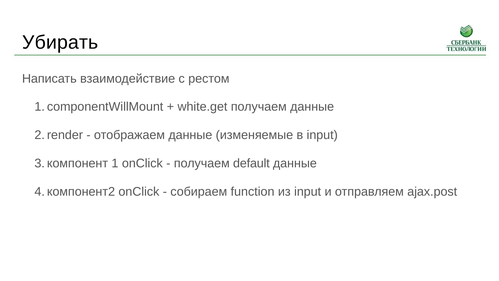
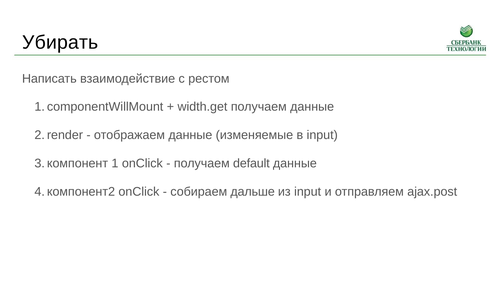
white.get: white.get -> width.get (202, 107)
function: function -> дальше (253, 192)
